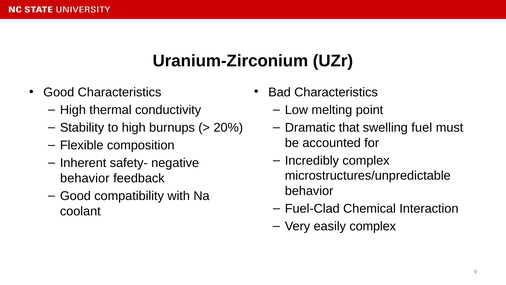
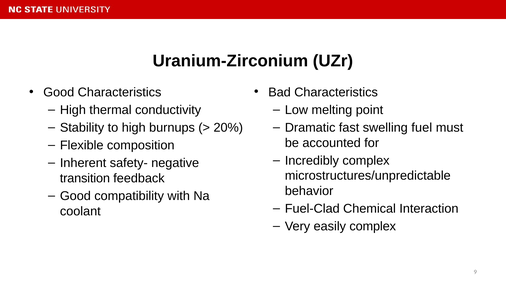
that: that -> fast (349, 127)
behavior: behavior -> transition (85, 178)
